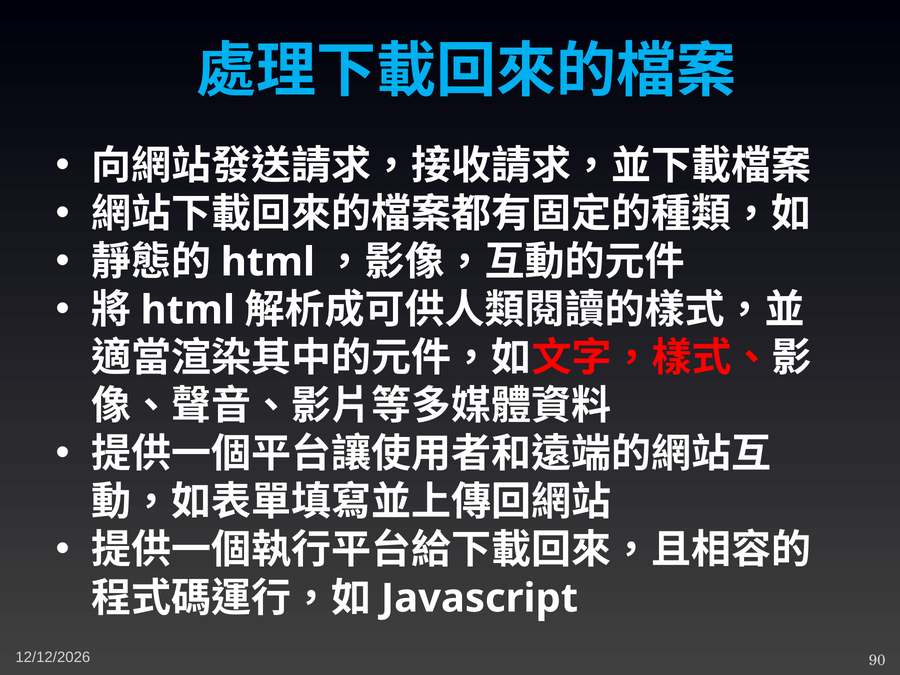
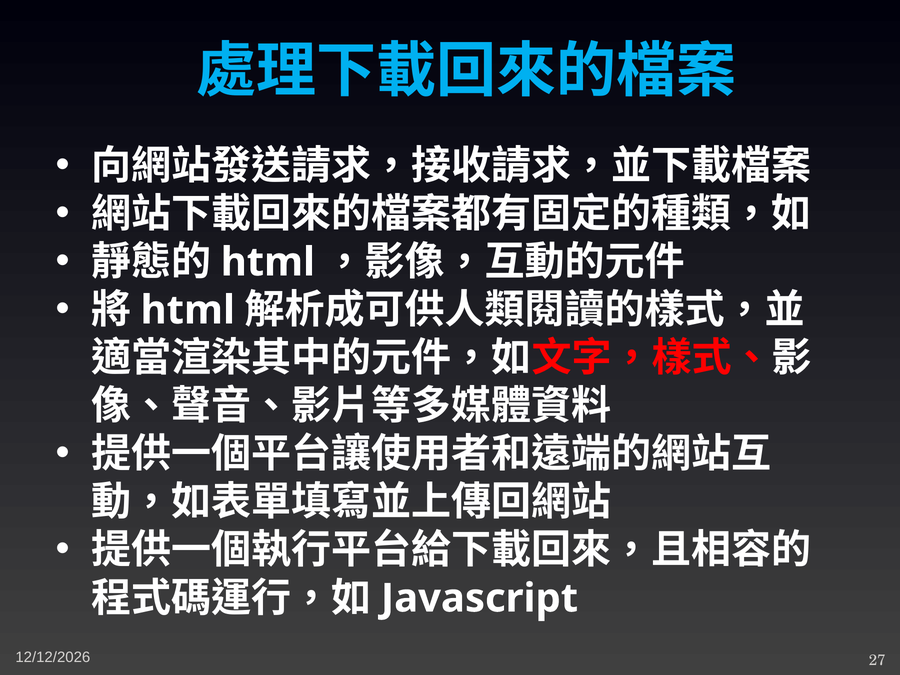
90: 90 -> 27 (877, 660)
